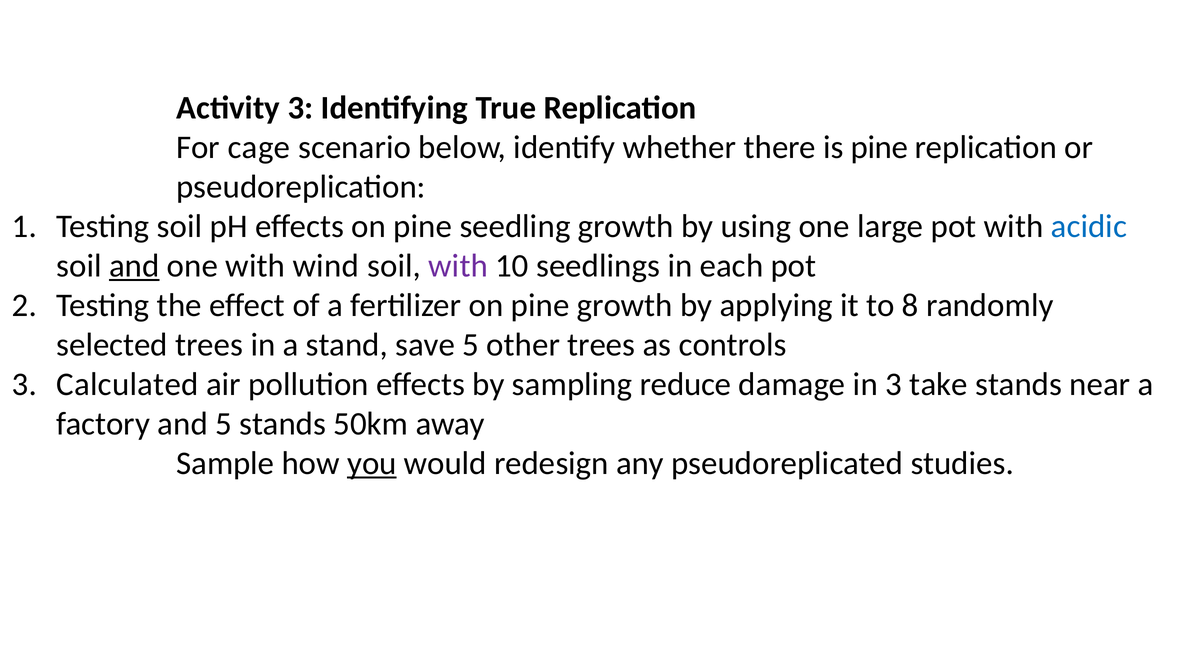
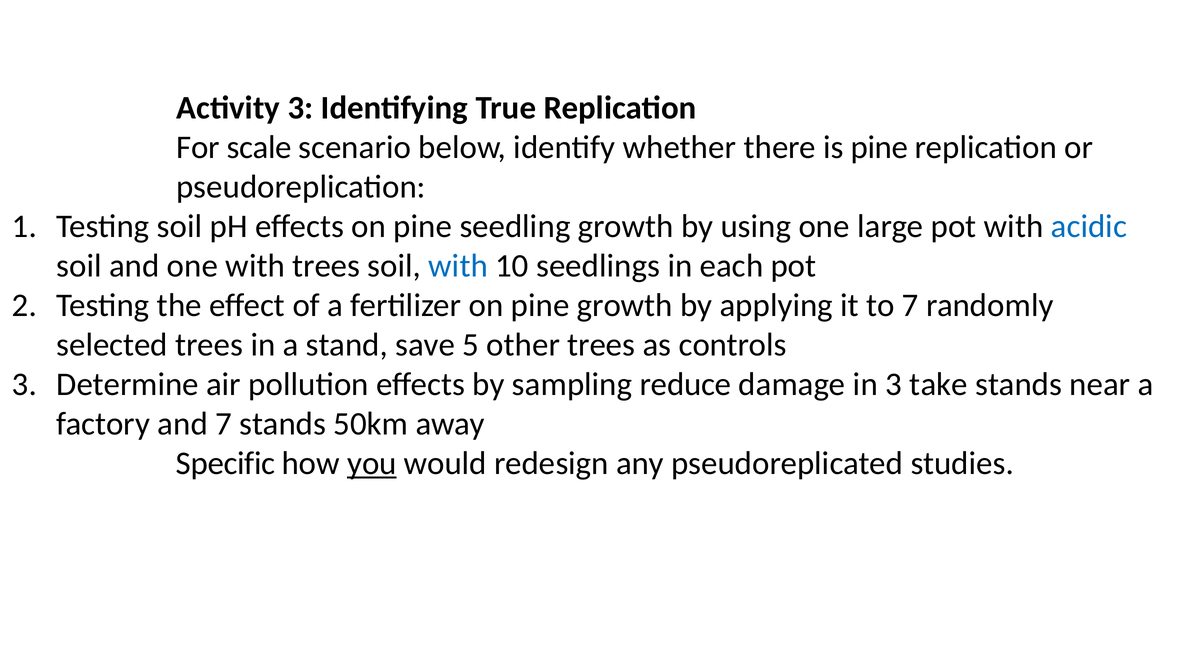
cage: cage -> scale (259, 147)
and underline: present -> none (134, 266)
with wind: wind -> trees (326, 266)
with colour: purple -> blue (458, 266)
to 8: 8 -> 7 (910, 305)
Calculated: Calculated -> Determine (128, 384)
and 5: 5 -> 7 (224, 424)
Sample: Sample -> Specific (225, 463)
